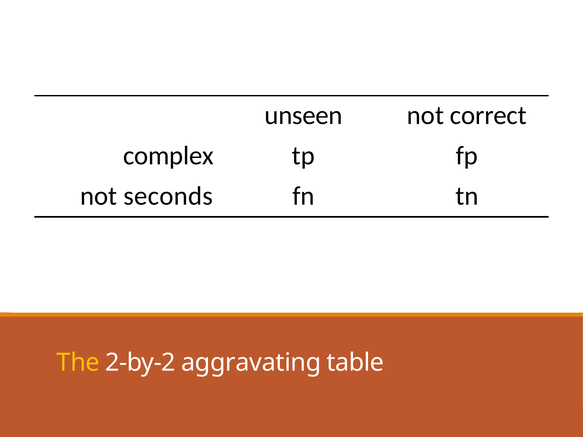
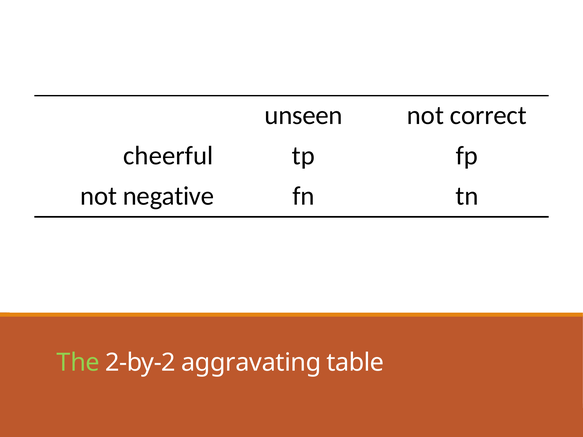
complex: complex -> cheerful (168, 156)
seconds: seconds -> negative (168, 196)
The colour: yellow -> light green (78, 363)
